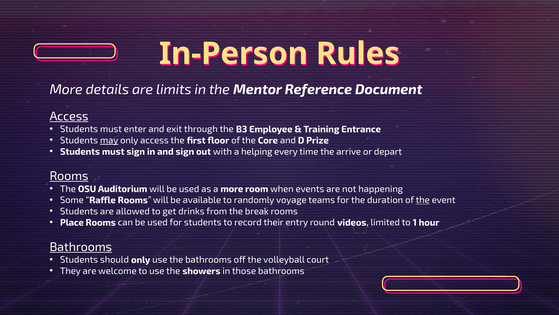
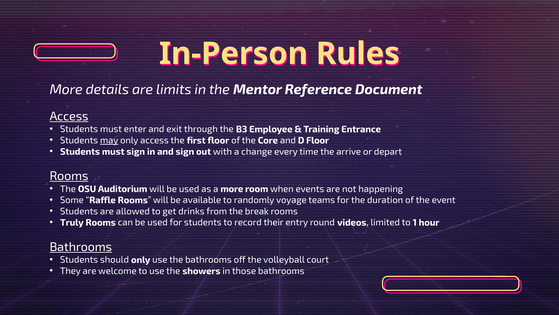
D Prize: Prize -> Floor (318, 140)
helping: helping -> change (257, 151)
the underline: present -> none (423, 200)
Place: Place -> Truly (72, 222)
